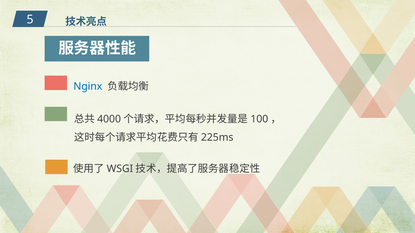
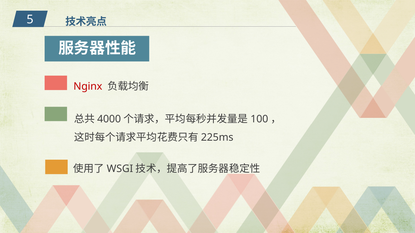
Nginx colour: blue -> red (88, 87)
